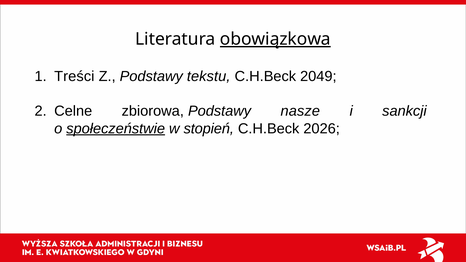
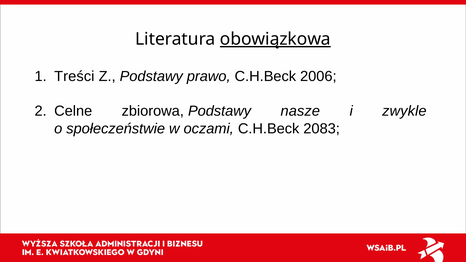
tekstu: tekstu -> prawo (209, 76)
2049: 2049 -> 2006 (318, 76)
sankcji: sankcji -> zwykle (404, 111)
społeczeństwie underline: present -> none (116, 129)
stopień: stopień -> oczami (209, 129)
2026: 2026 -> 2083 (322, 129)
